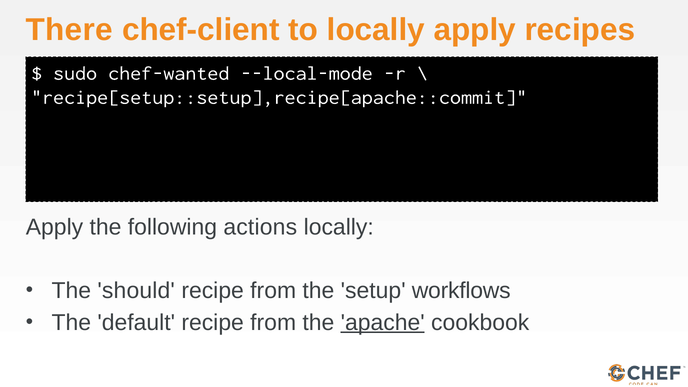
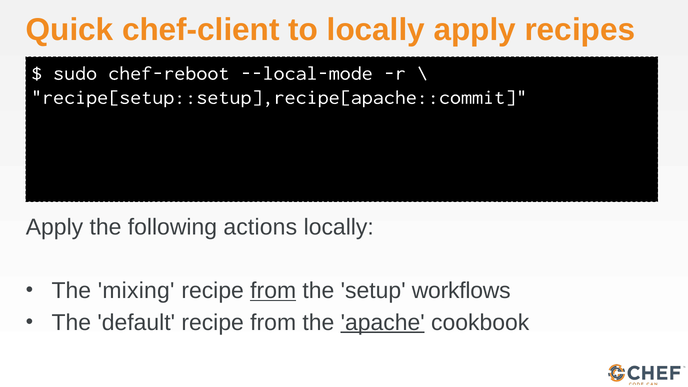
There: There -> Quick (70, 30)
chef-wanted: chef-wanted -> chef-reboot (169, 73)
should: should -> mixing (136, 291)
from underline: none -> present (273, 291)
